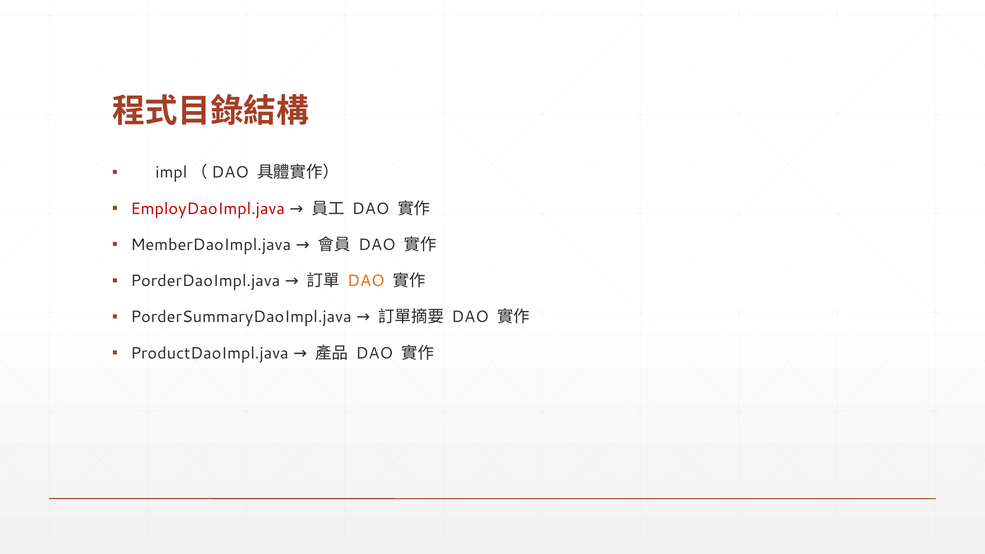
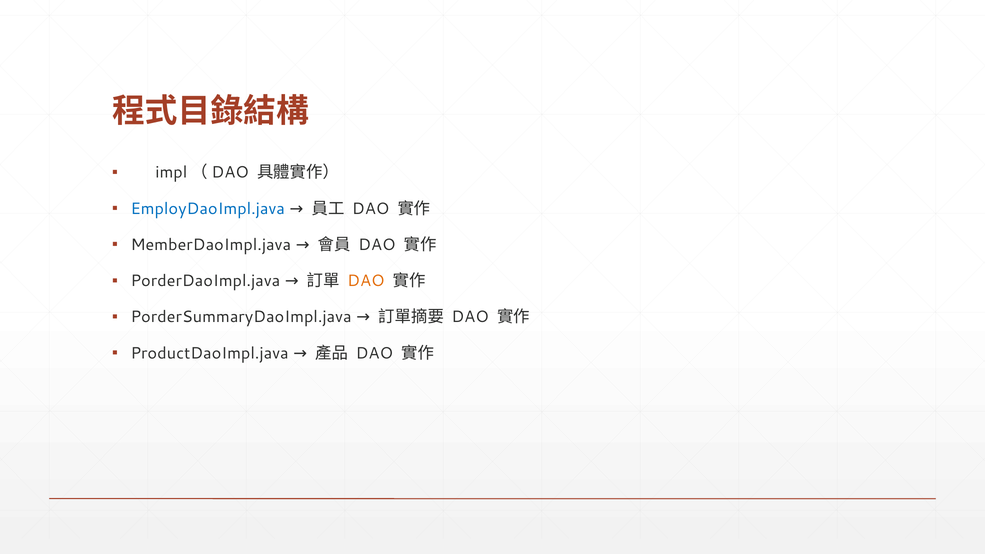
EmployDaoImpl.java colour: red -> blue (208, 209)
